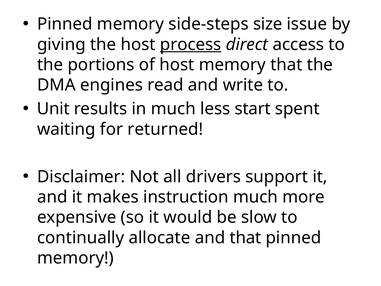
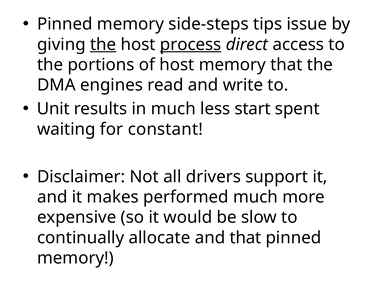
size: size -> tips (268, 24)
the underline: none -> present (103, 44)
returned: returned -> constant (165, 129)
instruction: instruction -> performed (186, 197)
